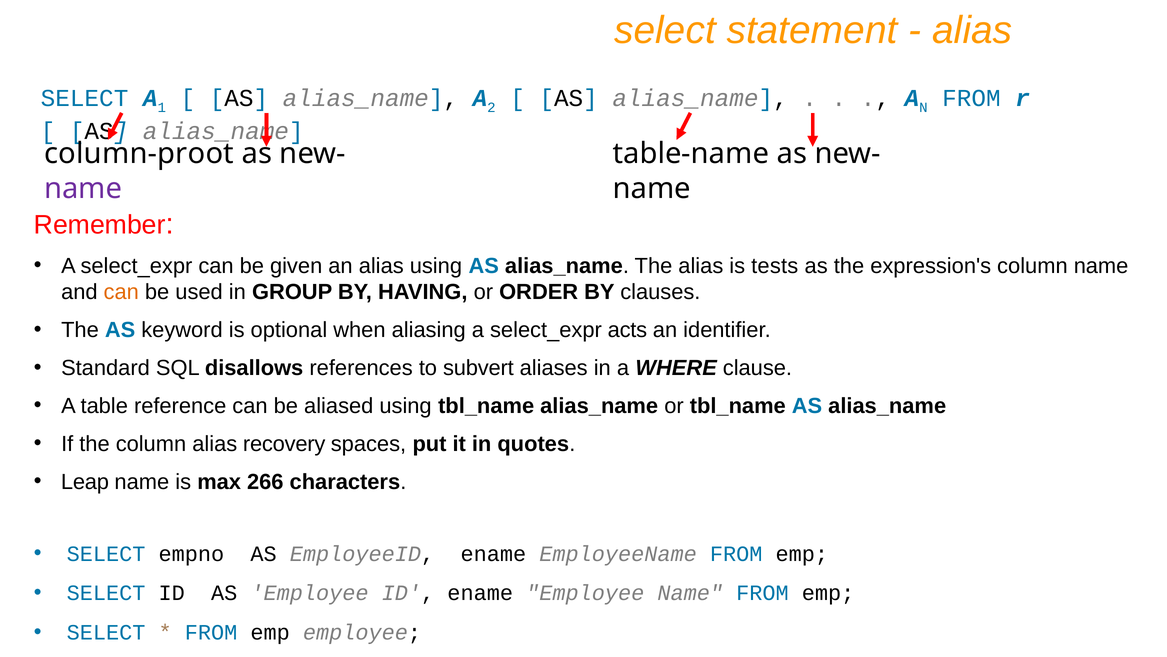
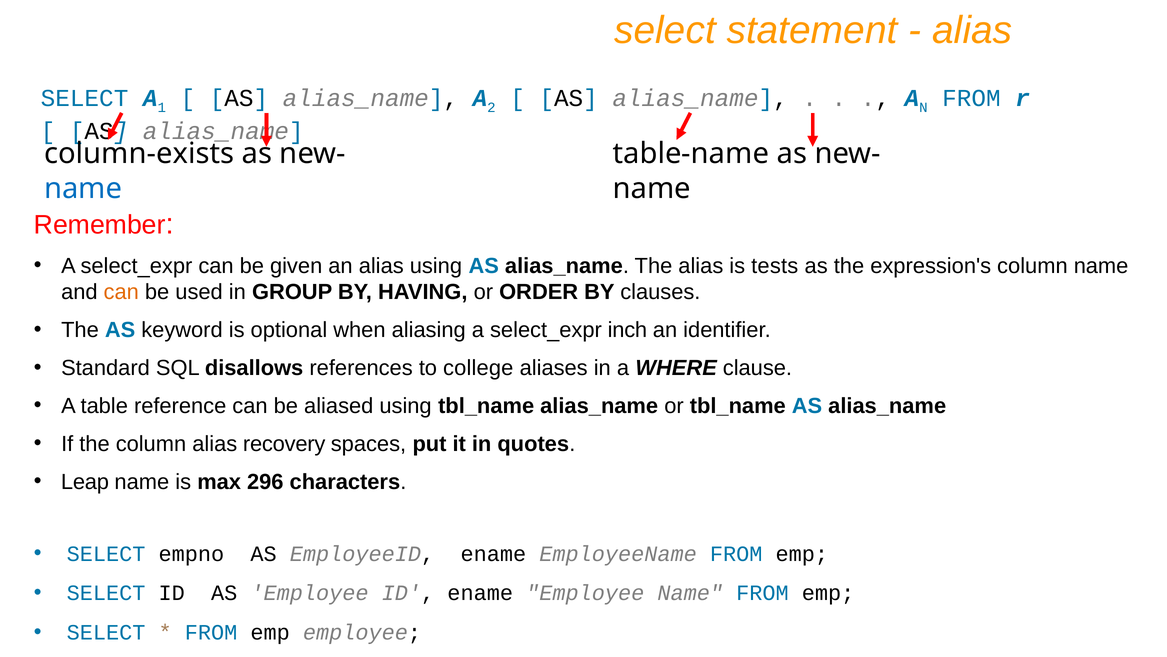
column-proot: column-proot -> column-exists (139, 153)
name colour: purple -> blue (83, 188)
acts: acts -> inch (627, 330)
subvert: subvert -> college (478, 368)
266: 266 -> 296 (265, 481)
